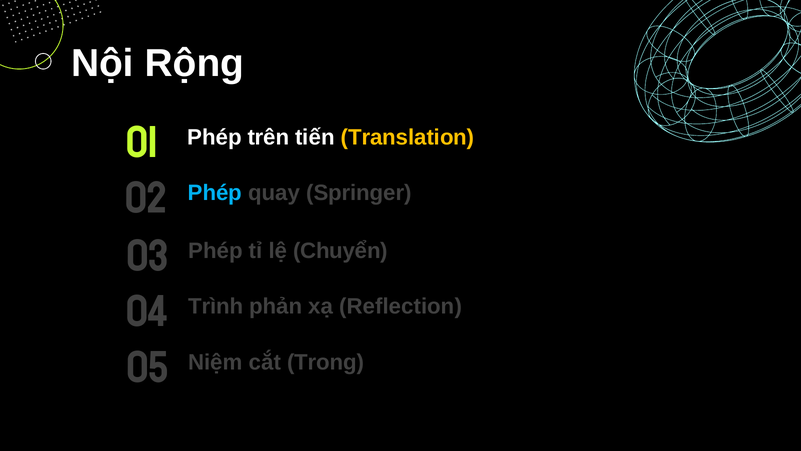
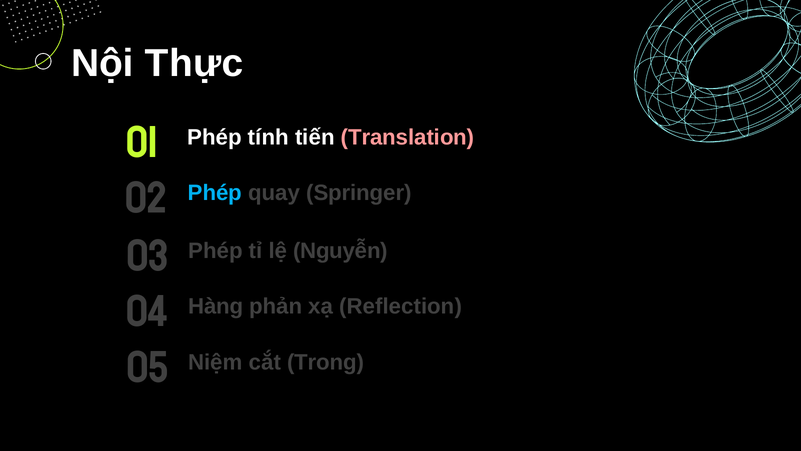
Rộng: Rộng -> Thực (194, 63)
trên: trên -> tính (268, 137)
Translation colour: yellow -> pink (408, 137)
Chuyển: Chuyển -> Nguyễn (340, 251)
Trình: Trình -> Hàng (216, 306)
